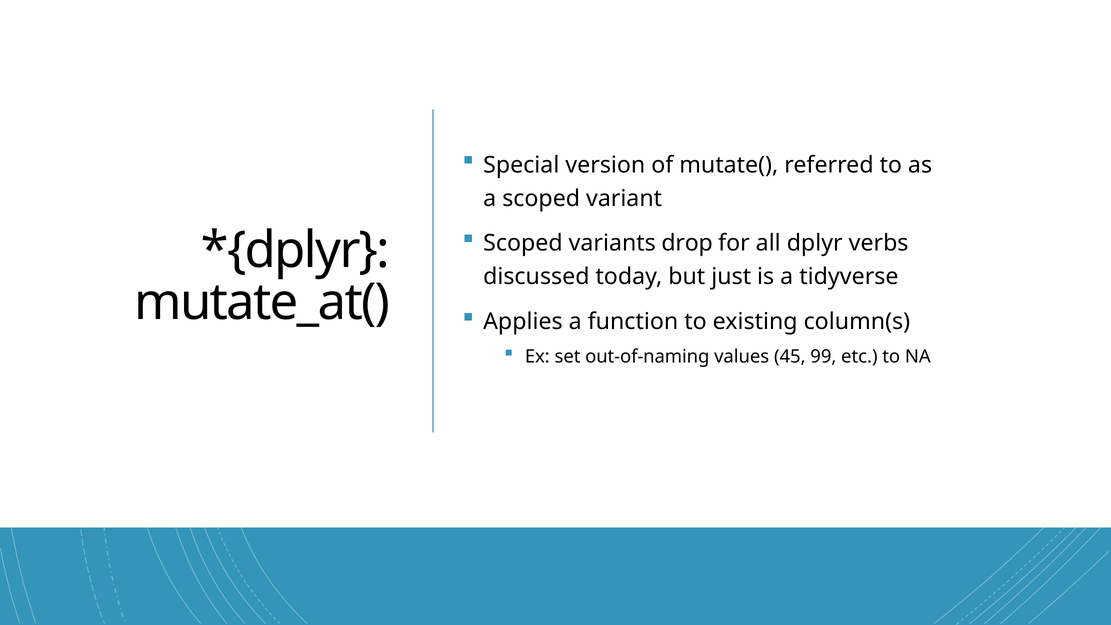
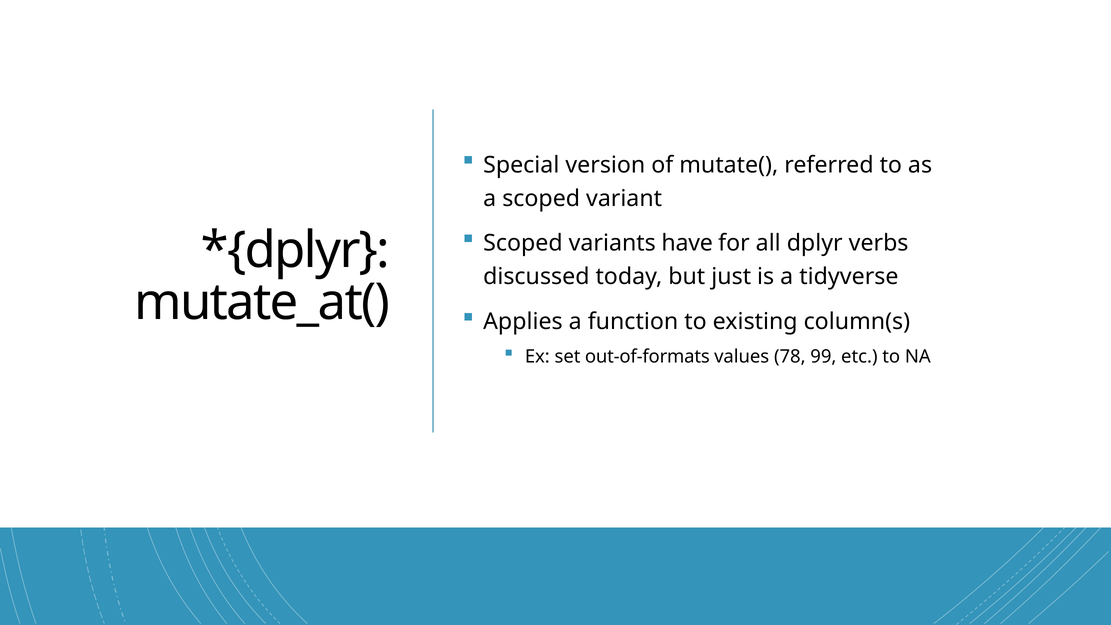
drop: drop -> have (687, 243)
out-of-naming: out-of-naming -> out-of-formats (647, 356)
45: 45 -> 78 (790, 356)
